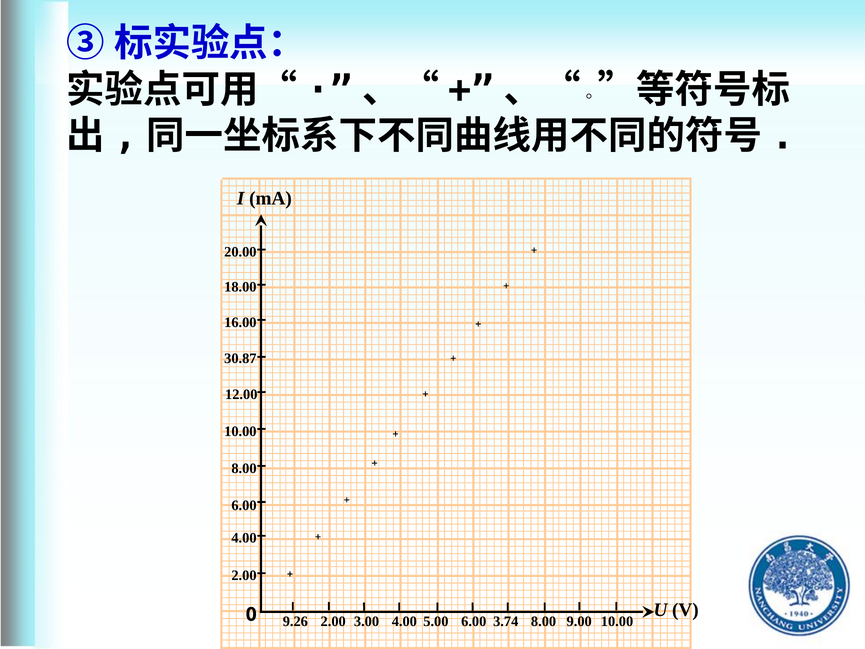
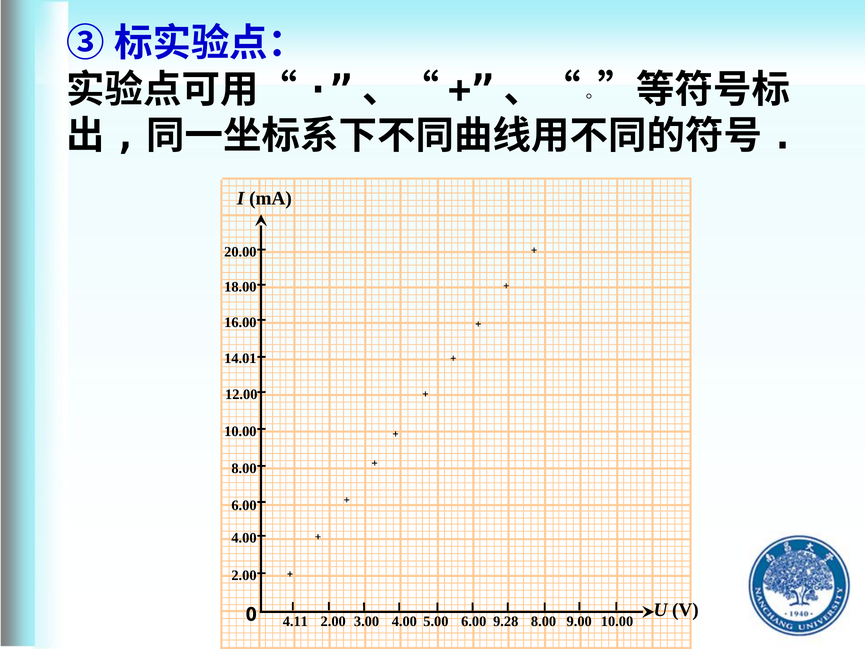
30.87: 30.87 -> 14.01 (240, 358)
9.26: 9.26 -> 4.11 (295, 621)
3.74: 3.74 -> 9.28 (506, 621)
